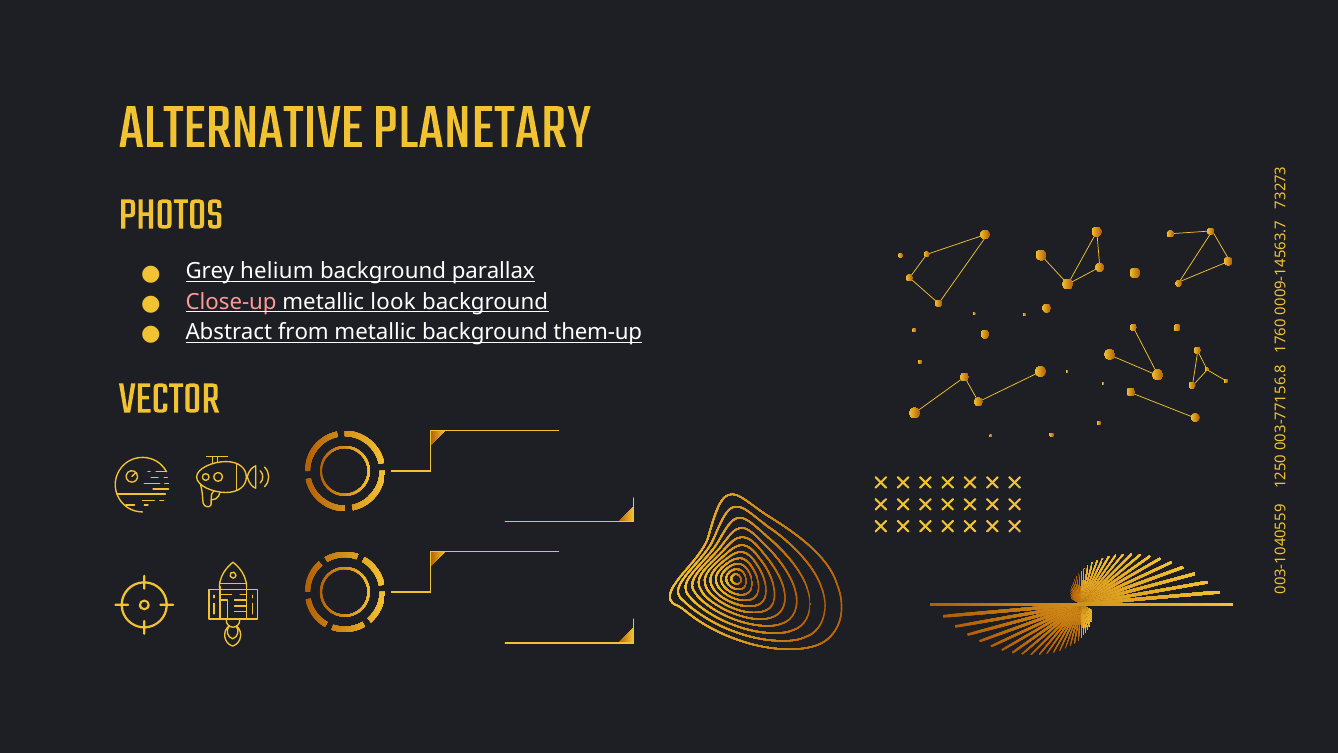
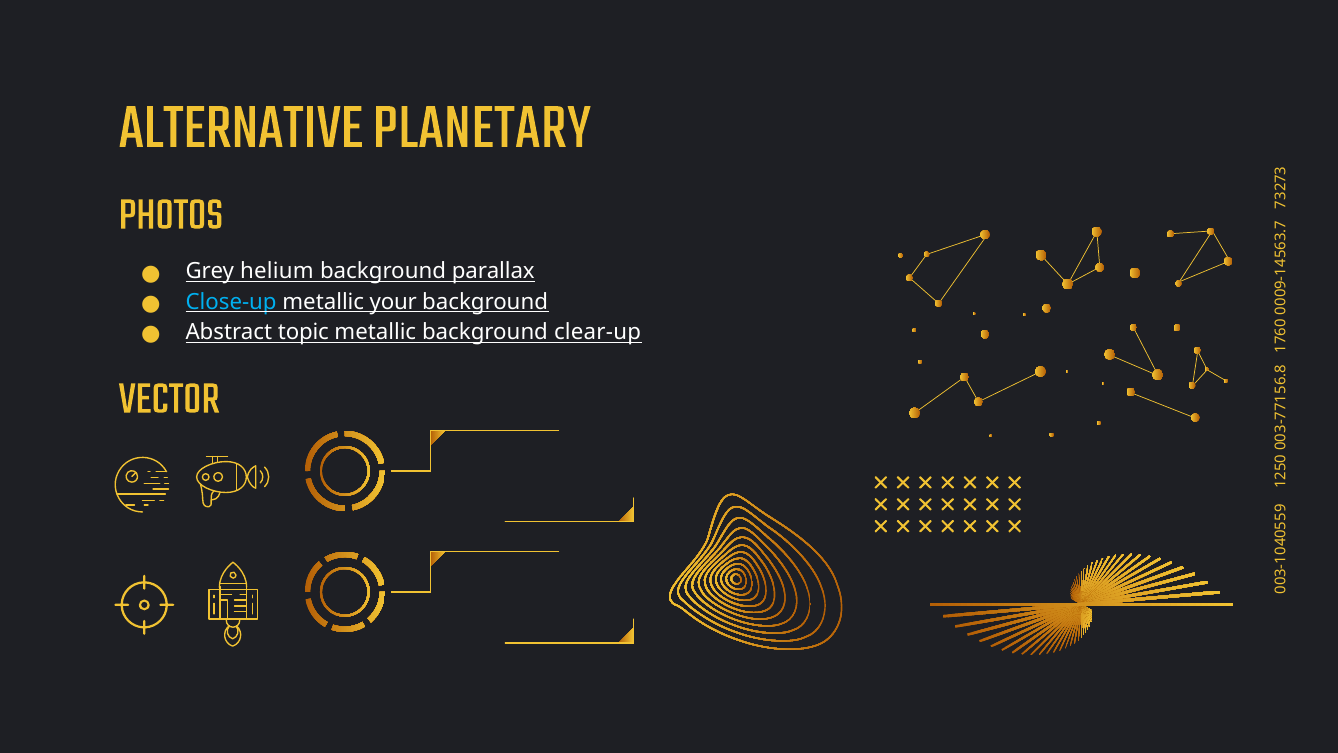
Close-up colour: pink -> light blue (231, 302)
look: look -> your (393, 302)
from: from -> topic (303, 332)
them-up: them-up -> clear-up (598, 332)
